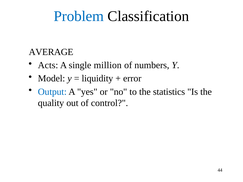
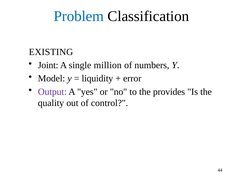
AVERAGE: AVERAGE -> EXISTING (51, 52)
Acts: Acts -> Joint (48, 65)
Output colour: blue -> purple (52, 92)
statistics: statistics -> provides (169, 92)
